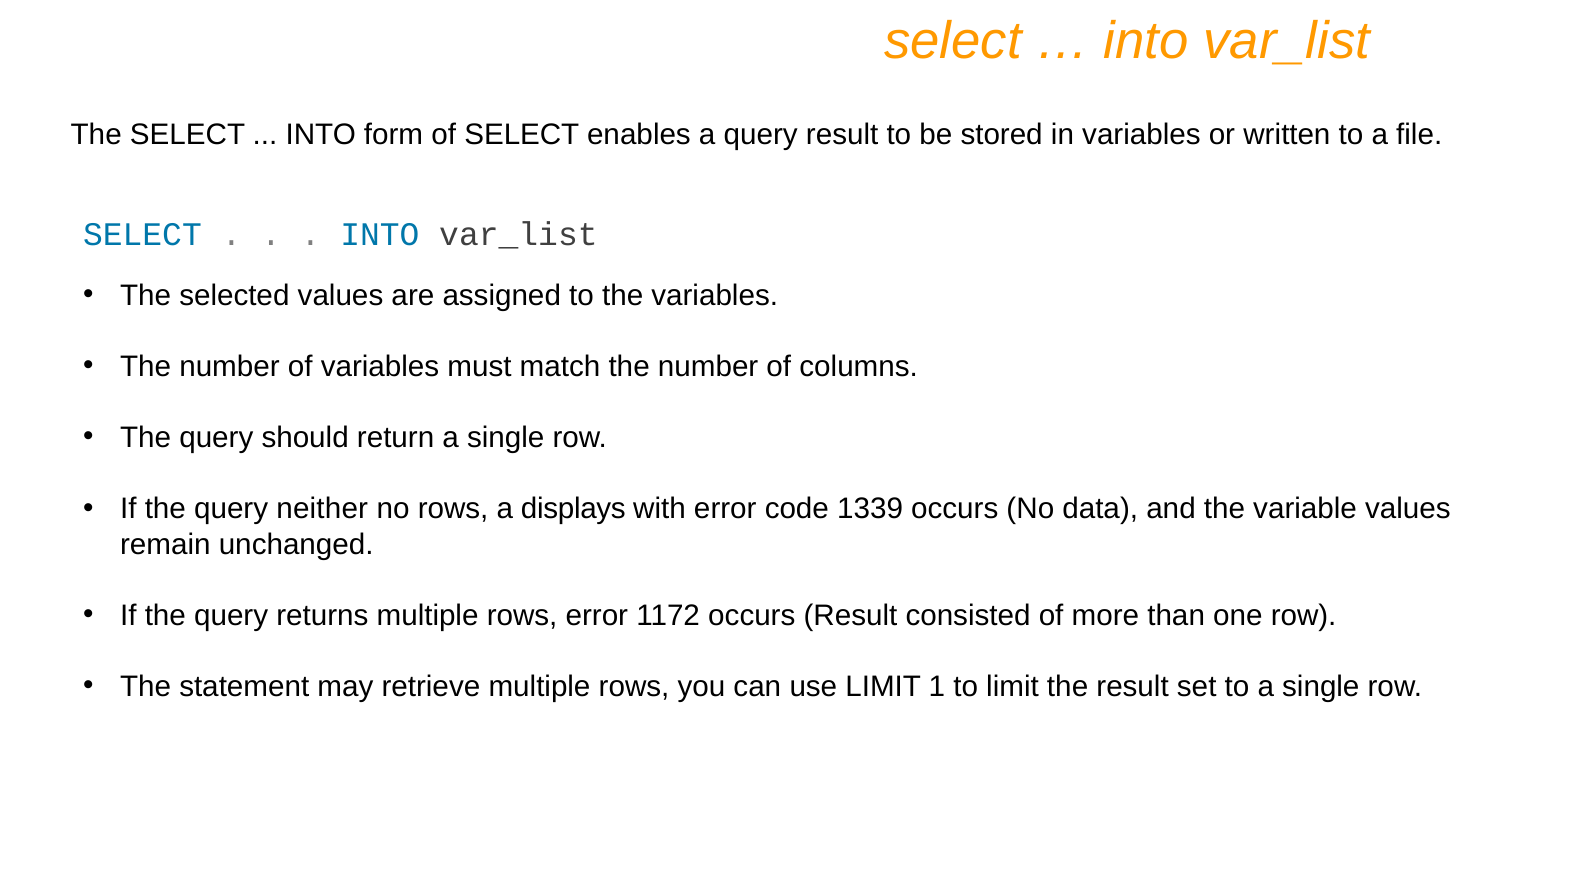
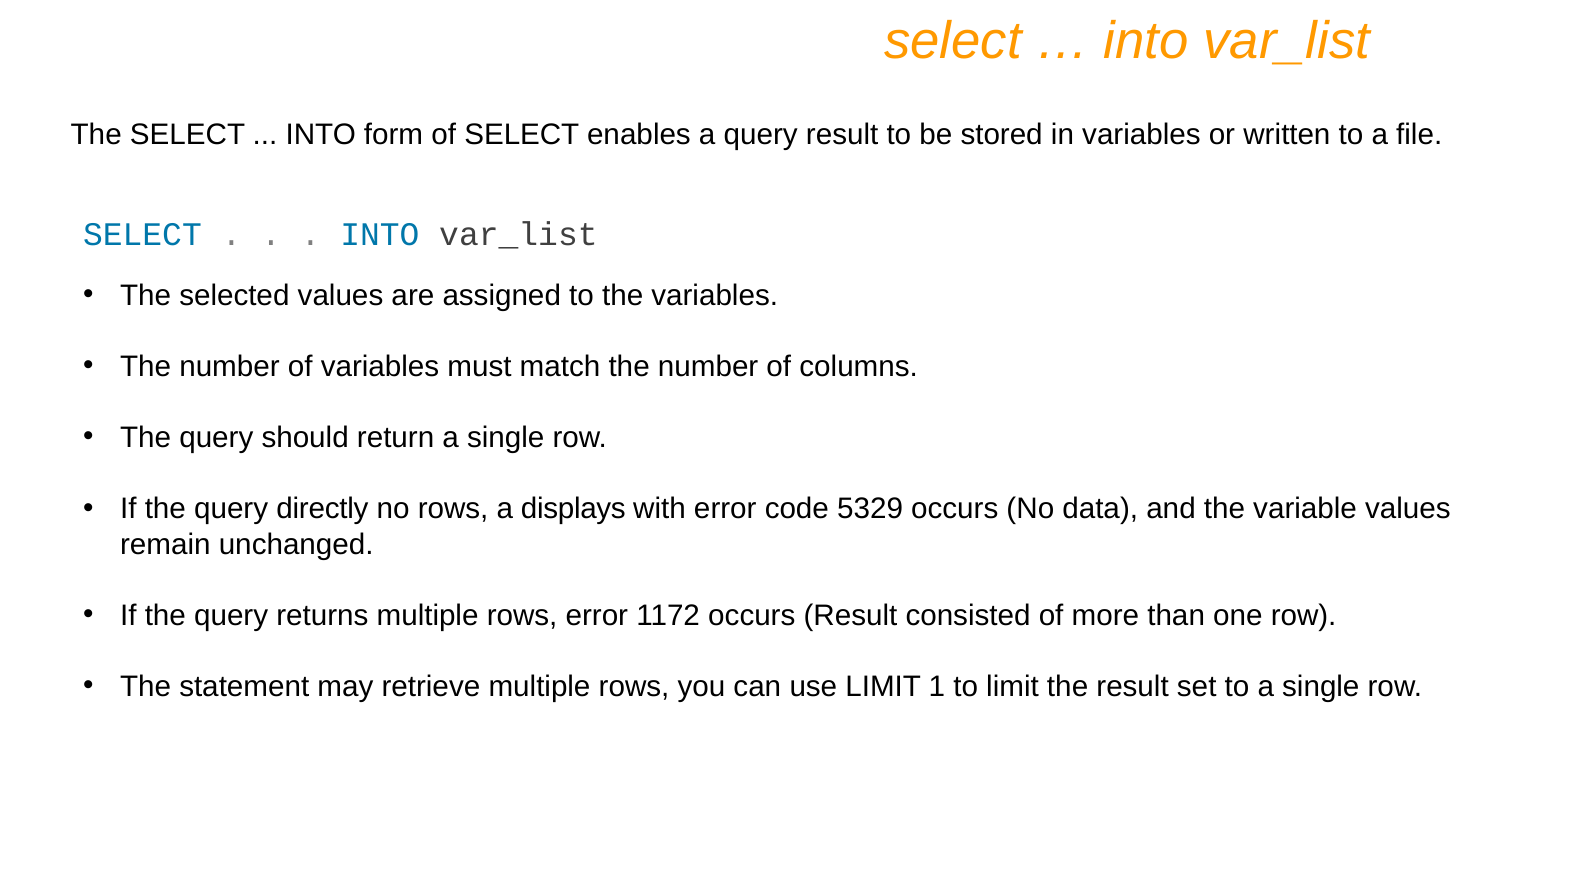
neither: neither -> directly (322, 509)
1339: 1339 -> 5329 (870, 509)
